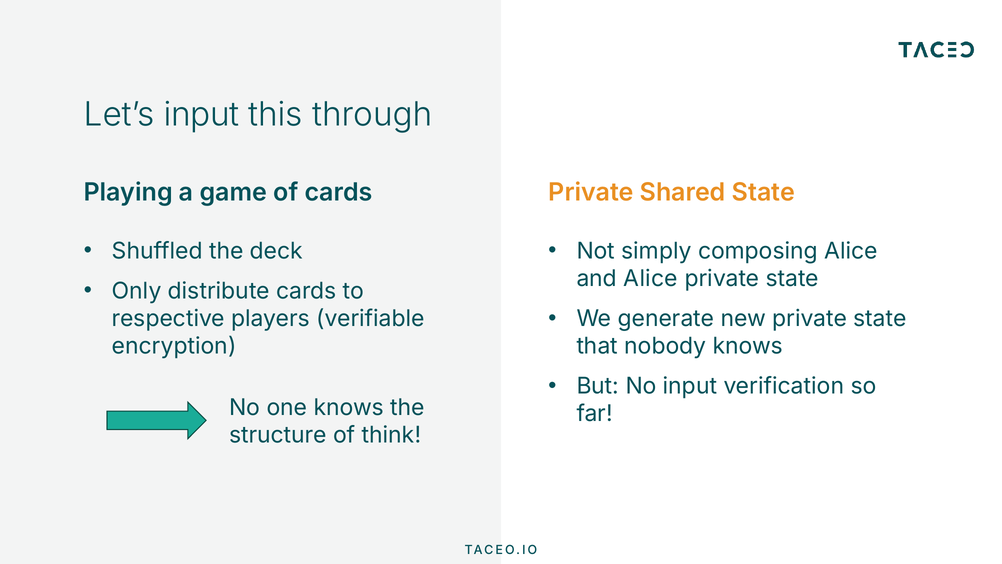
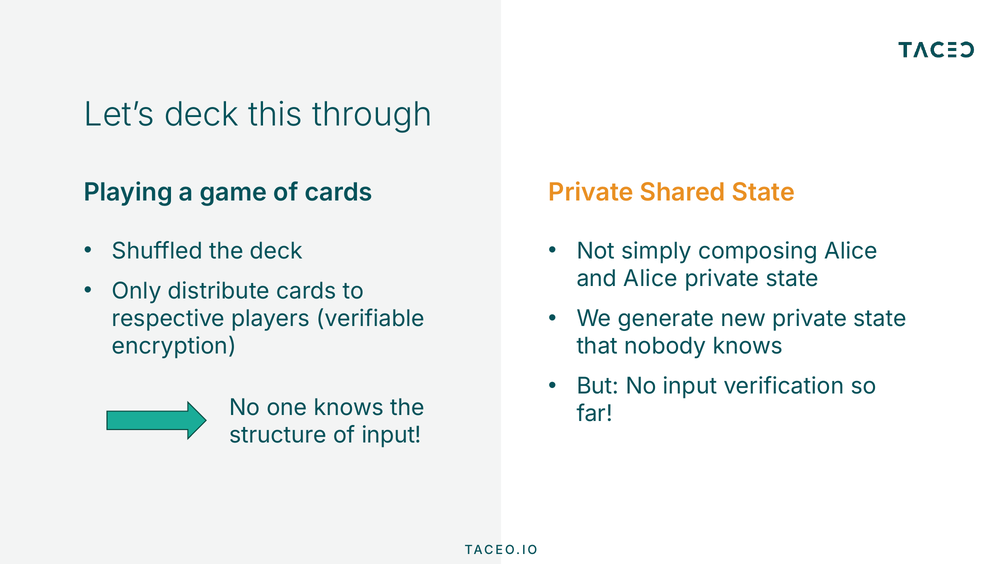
Let’s input: input -> deck (202, 115)
of think: think -> input (392, 435)
